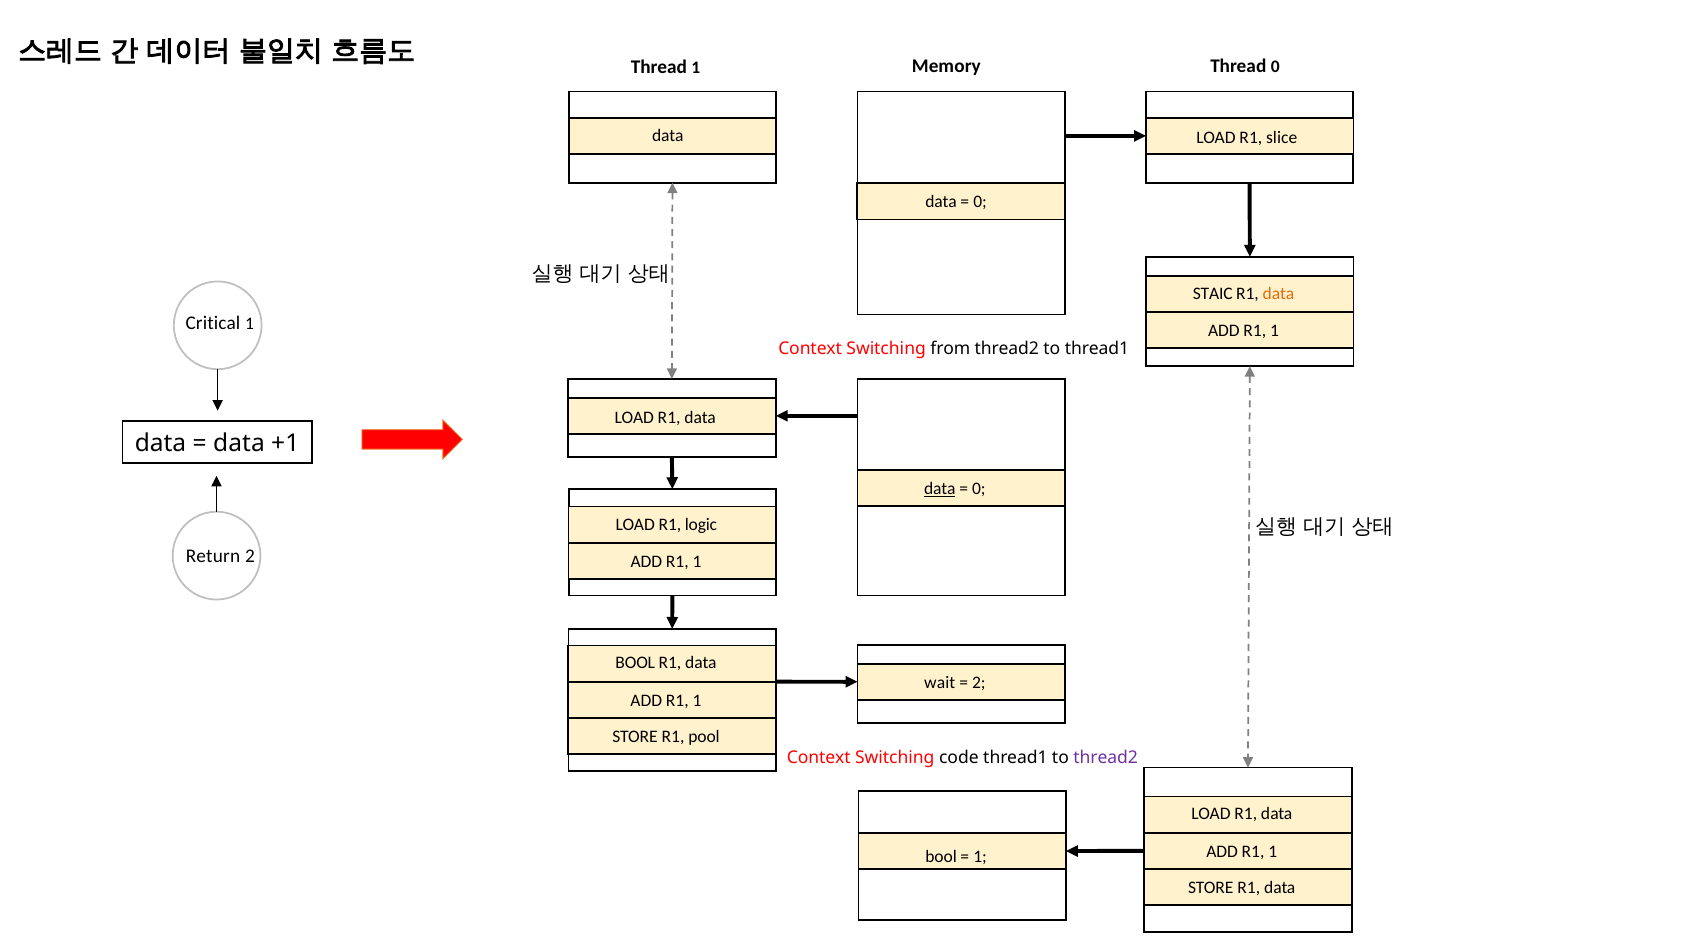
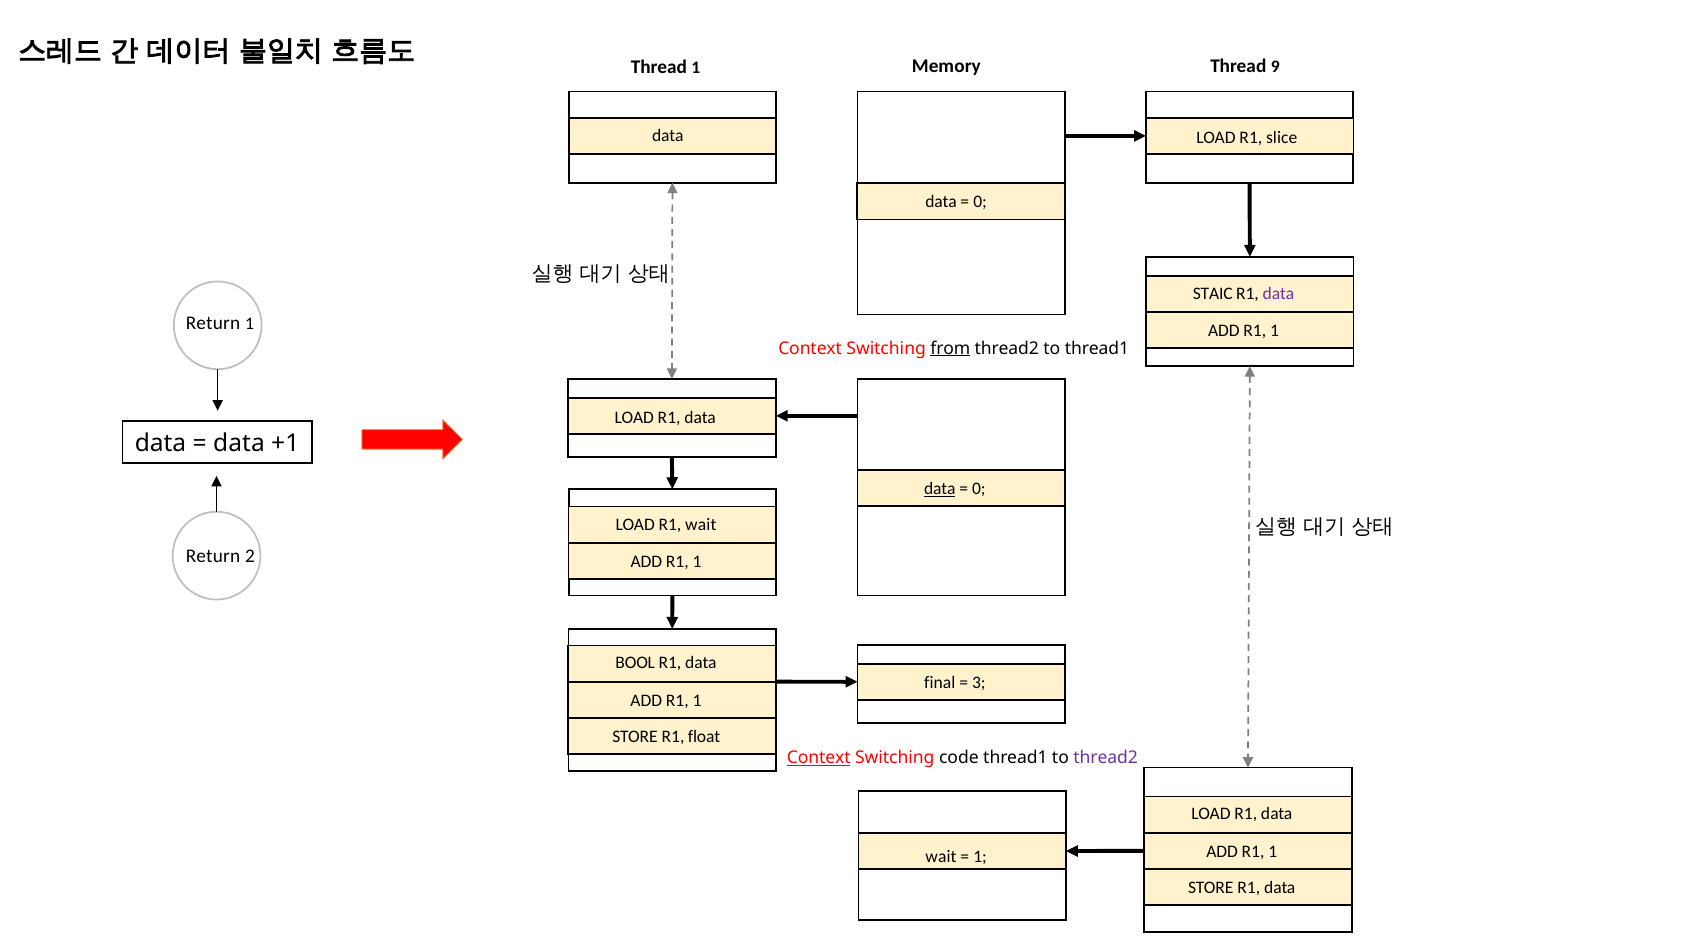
Thread 0: 0 -> 9 (1275, 67)
data colour: orange -> purple (1278, 294)
Critical: Critical -> Return (213, 323)
from underline: none -> present (950, 348)
R1 logic: logic -> wait (701, 525)
wait: wait -> final (940, 682)
2: 2 -> 3 (979, 682)
pool: pool -> float (704, 736)
Context underline: none -> present (819, 757)
bool: bool -> wait (941, 857)
